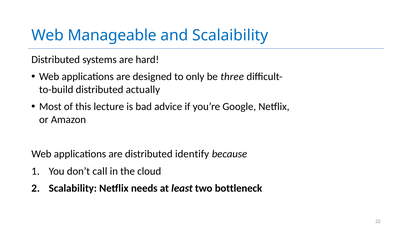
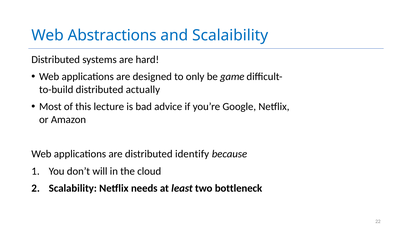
Manageable: Manageable -> Abstractions (112, 35)
three: three -> game (232, 77)
call: call -> will (100, 171)
